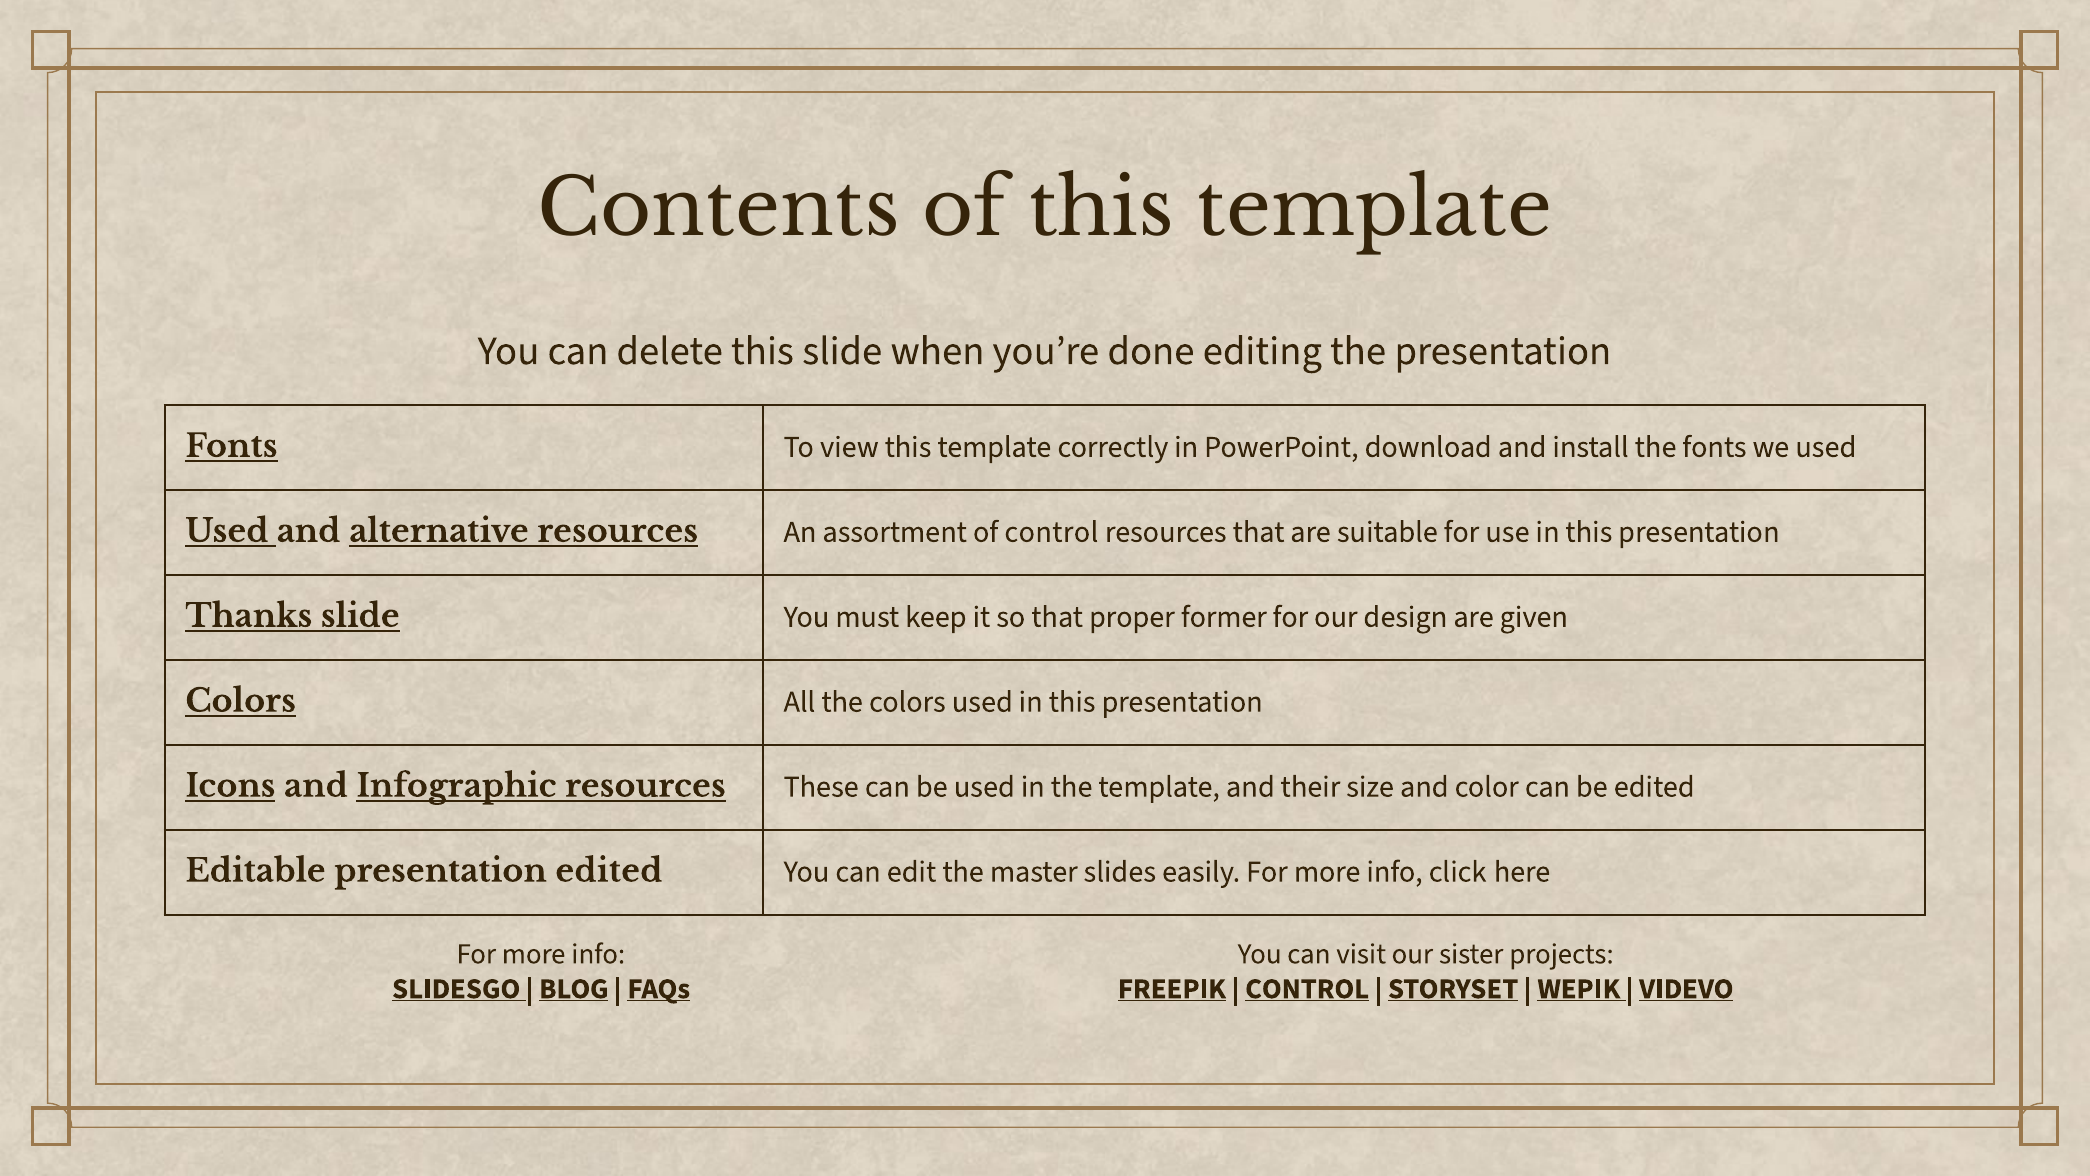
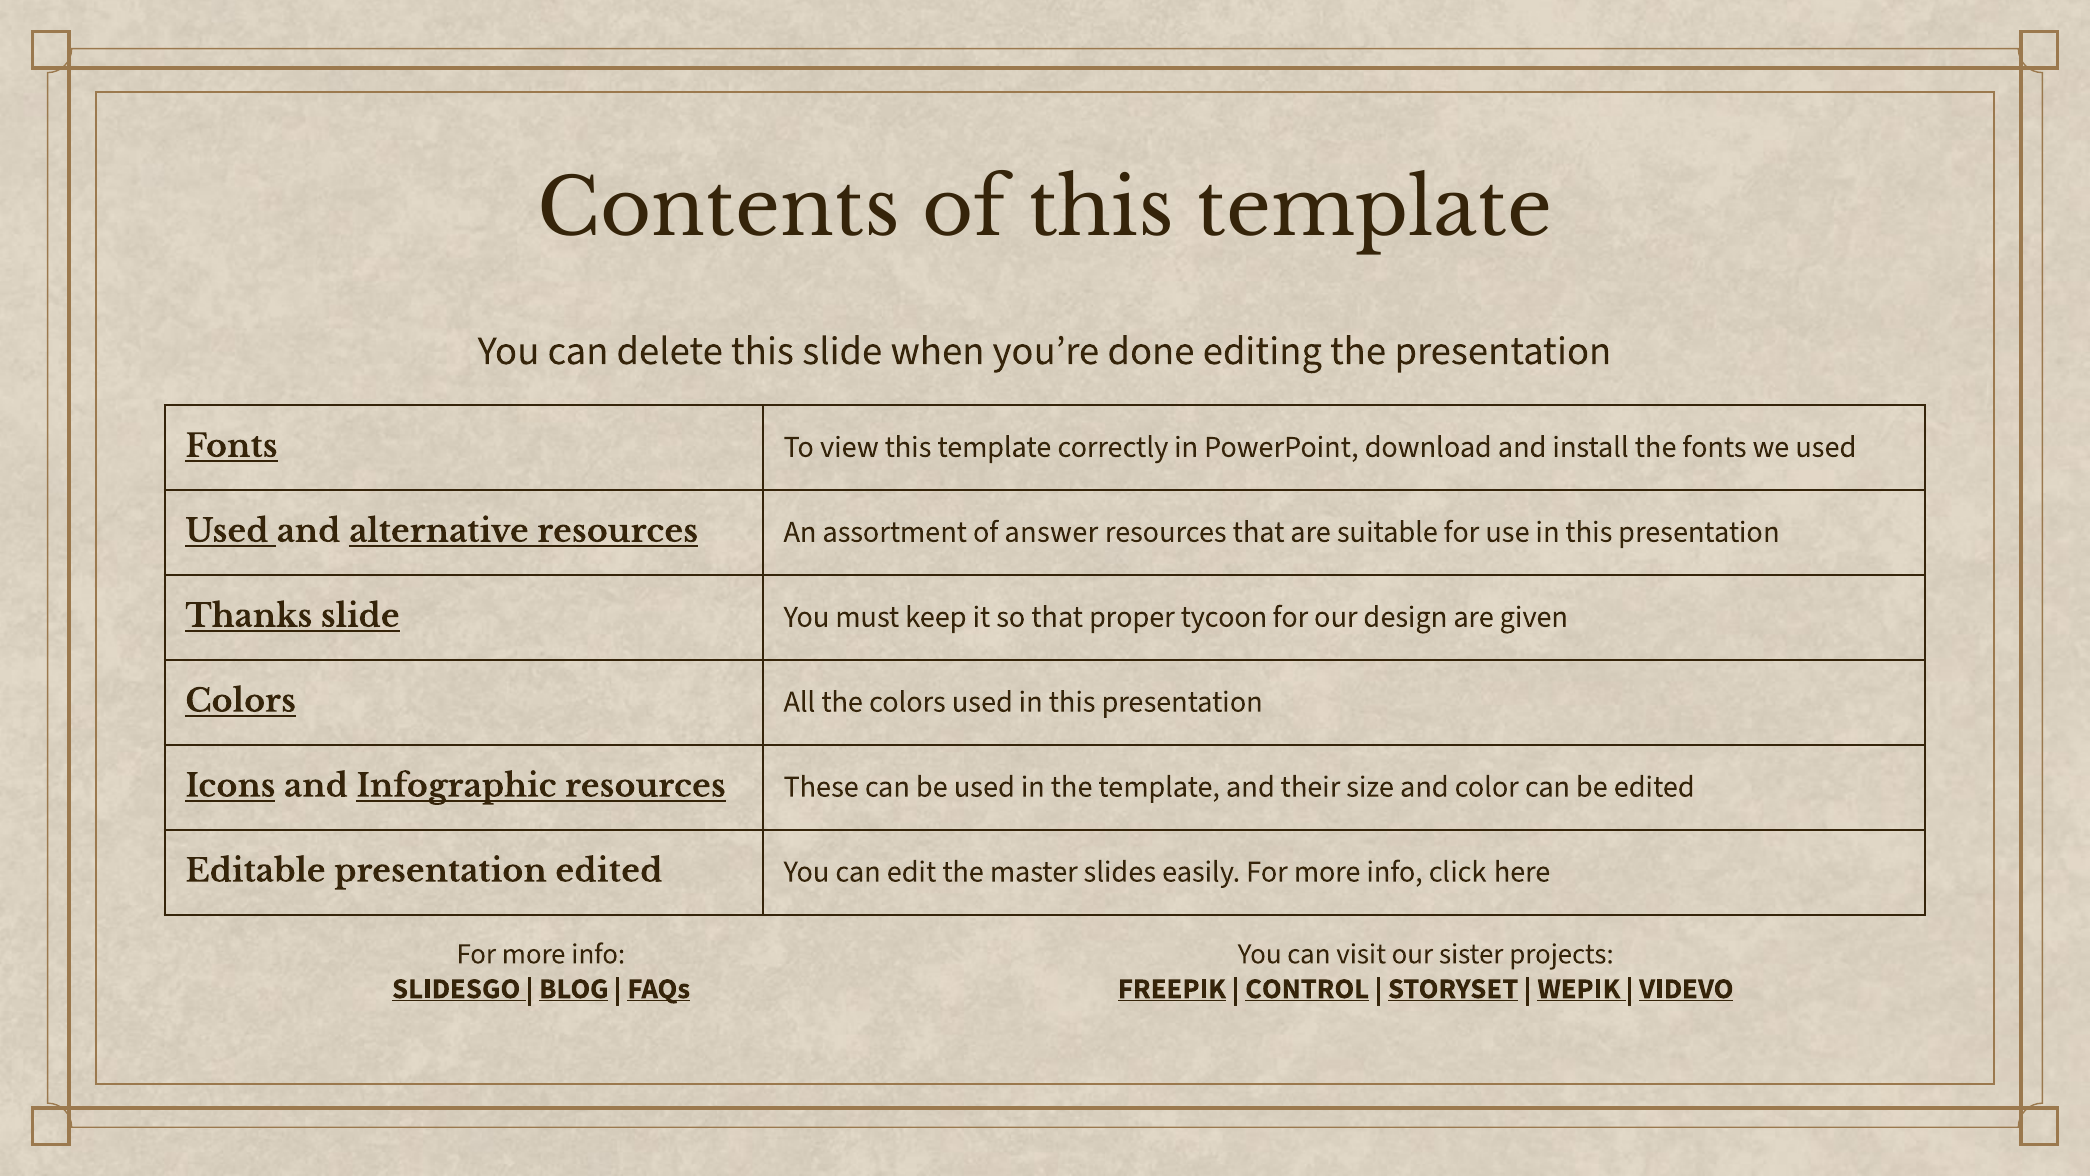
of control: control -> answer (1051, 532)
former: former -> tycoon (1224, 617)
